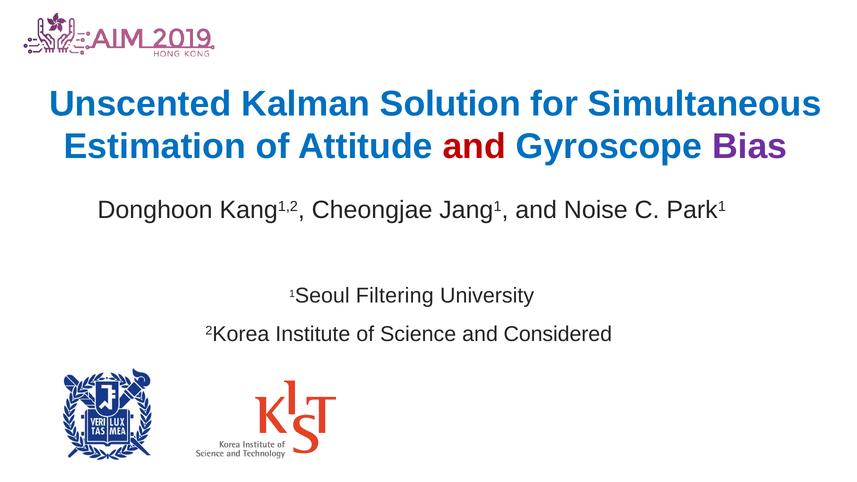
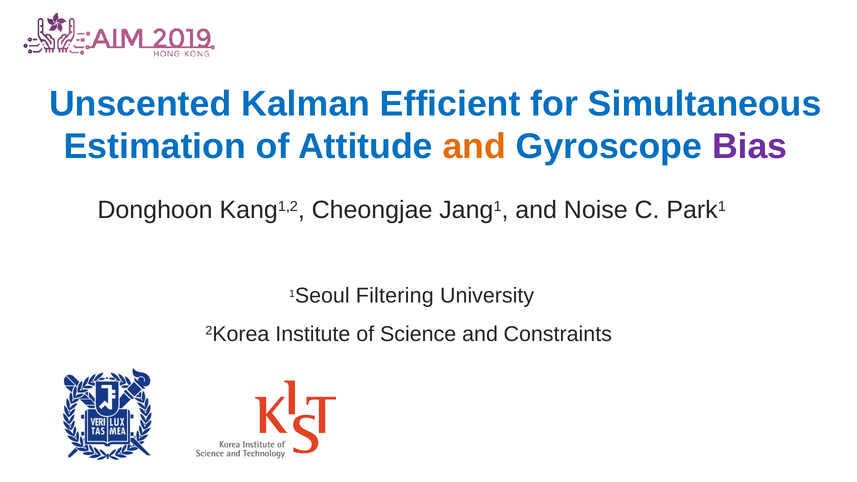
Solution: Solution -> Efficient (450, 104)
and colour: red -> orange (474, 147)
Considered: Considered -> Constraints (558, 334)
